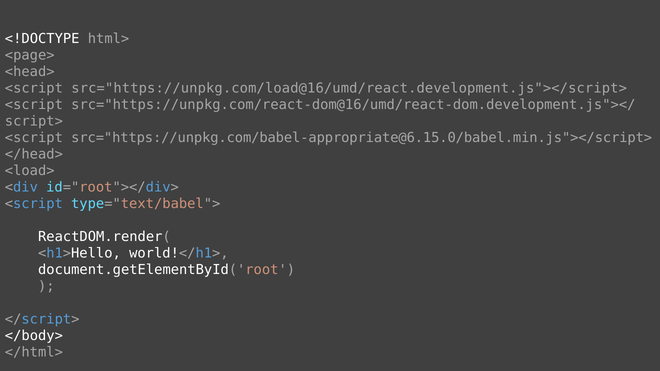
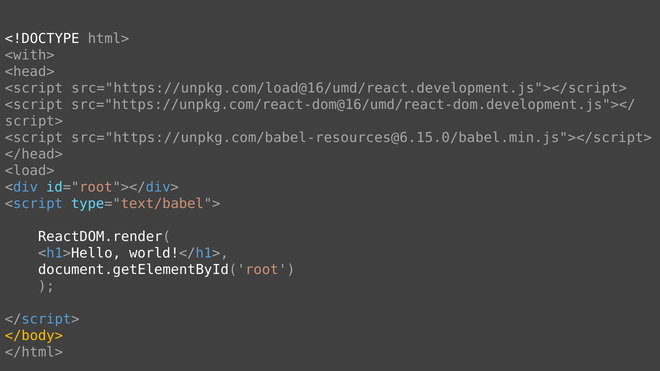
<page>: <page> -> <with> (30, 55)
src="https://unpkg.com/babel-appropriate@6.15.0/babel.min.js"></script>: src="https://unpkg.com/babel-appropriate@6.15.0/babel.min.js"></script> -> src="https://unpkg.com/babel-resources@6.15.0/babel.min.js"></script> (362, 138)
</body> colour: white -> yellow (34, 336)
